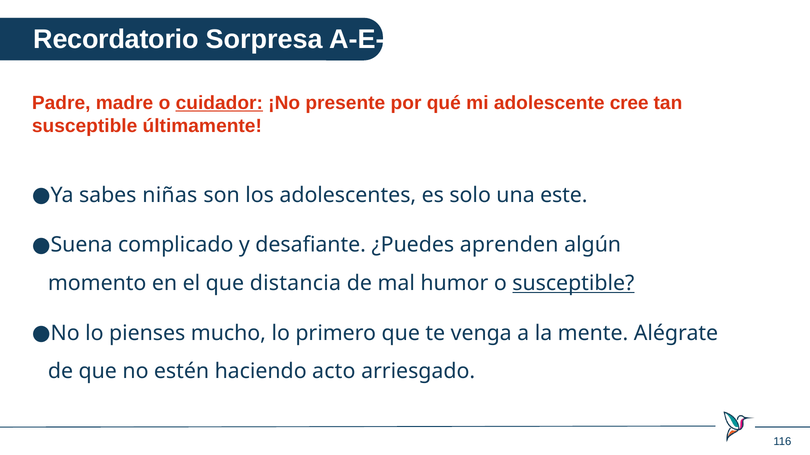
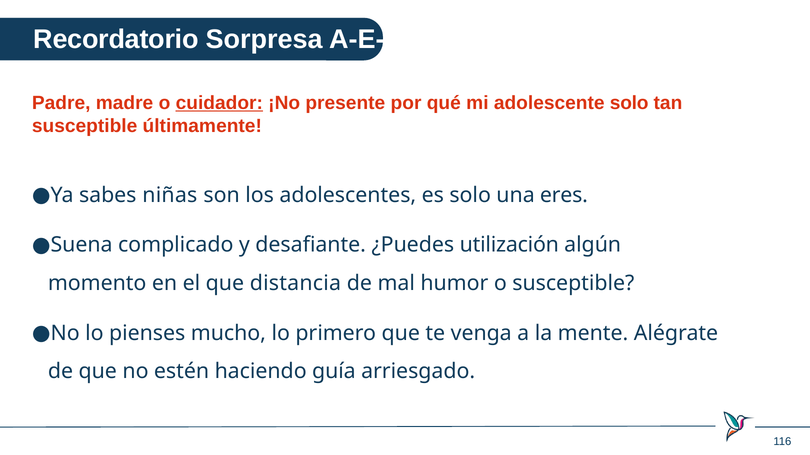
adolescente cree: cree -> solo (629, 103)
este: este -> eres (564, 196)
aprenden: aprenden -> utilización (509, 245)
susceptible underline: present -> none (573, 284)
acto: acto -> guía (334, 372)
